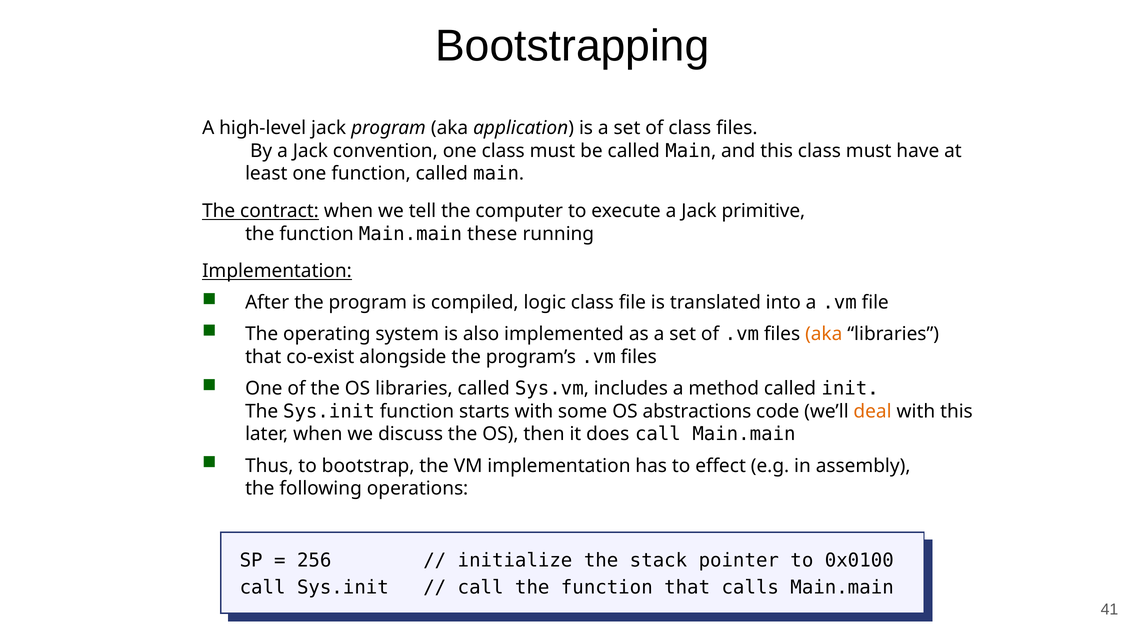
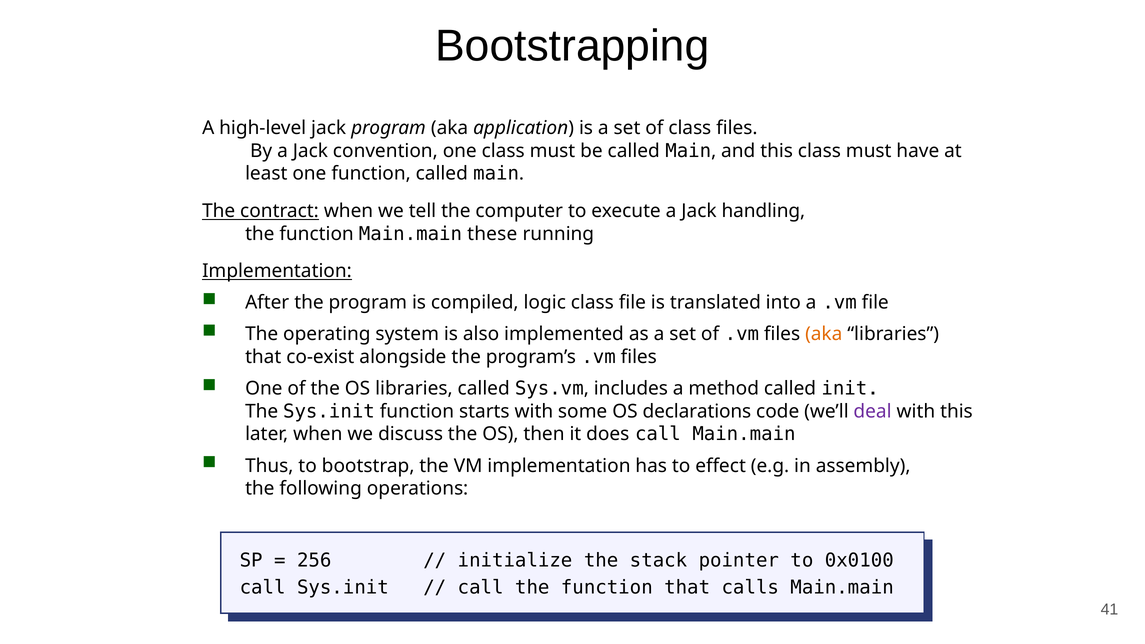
primitive: primitive -> handling (763, 211)
abstractions: abstractions -> declarations (697, 411)
deal colour: orange -> purple (873, 411)
